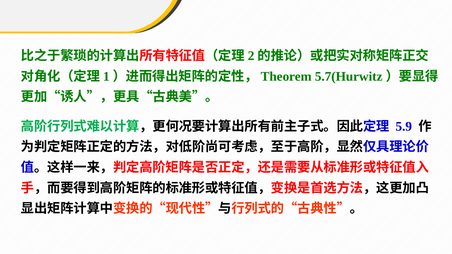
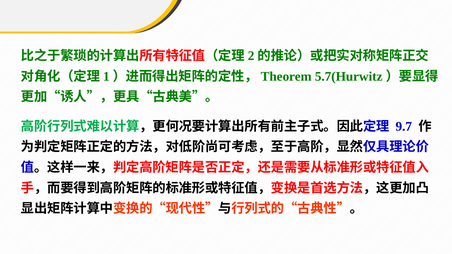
5.9: 5.9 -> 9.7 (404, 126)
